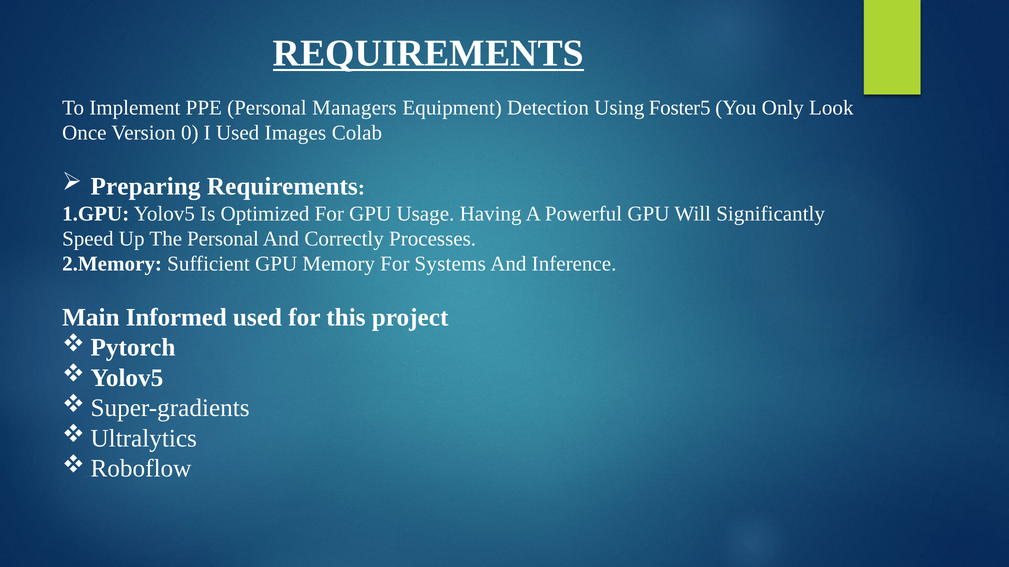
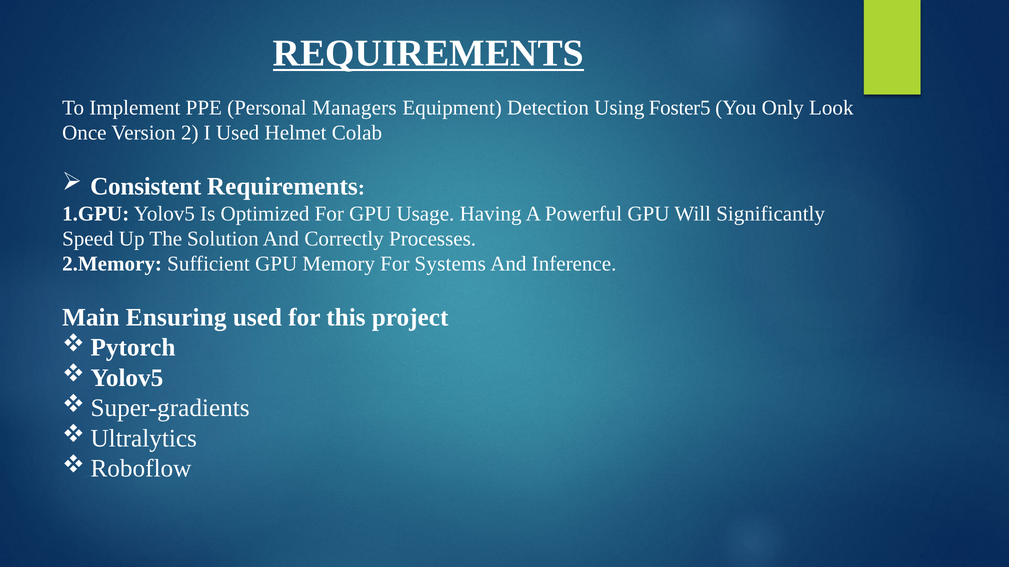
0: 0 -> 2 (190, 133)
Images: Images -> Helmet (296, 133)
Preparing: Preparing -> Consistent (146, 186)
The Personal: Personal -> Solution (223, 239)
Informed: Informed -> Ensuring (176, 318)
